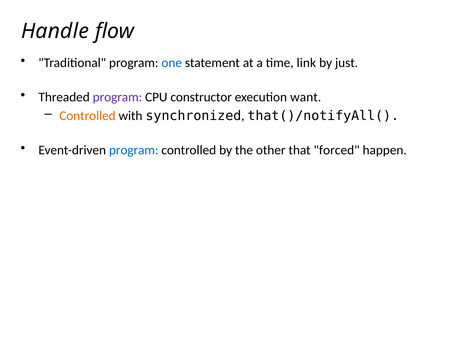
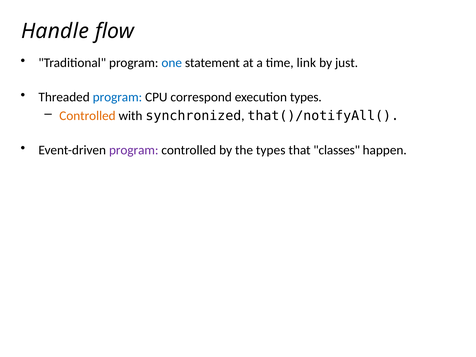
program colour: purple -> blue (117, 97)
constructor: constructor -> correspond (201, 97)
execution want: want -> types (306, 97)
program colour: blue -> purple (134, 150)
the other: other -> types (271, 150)
forced: forced -> classes (337, 150)
